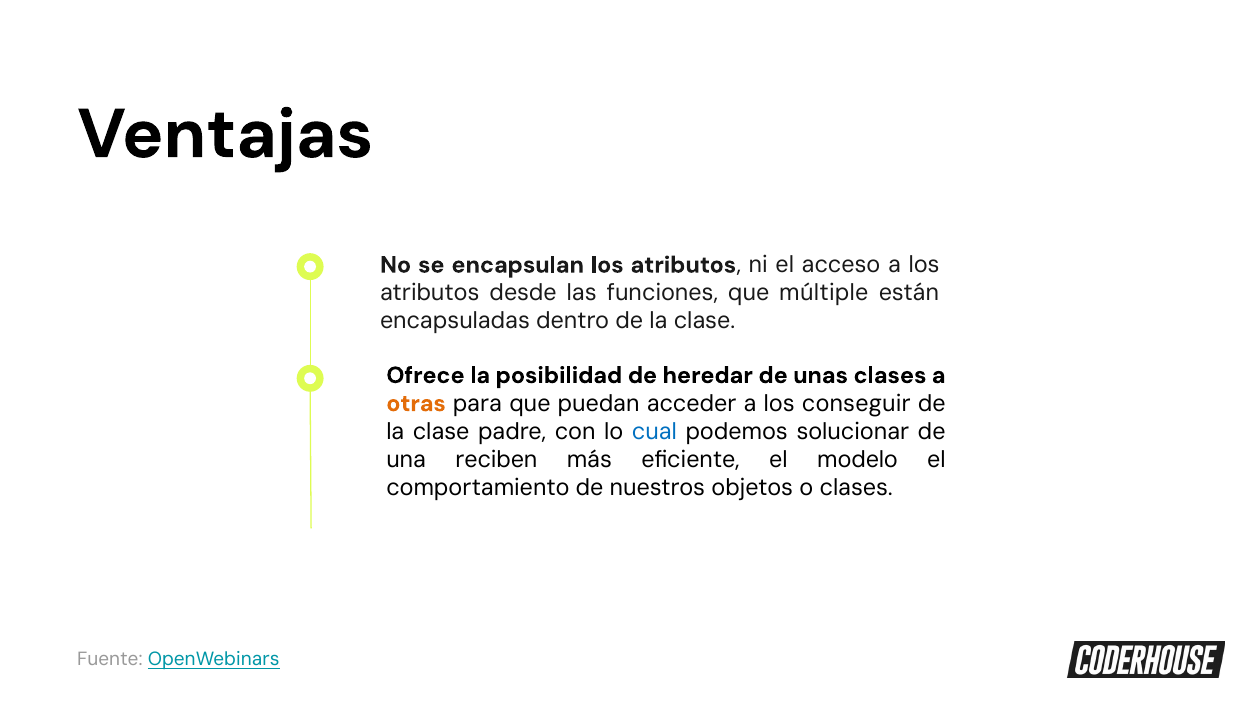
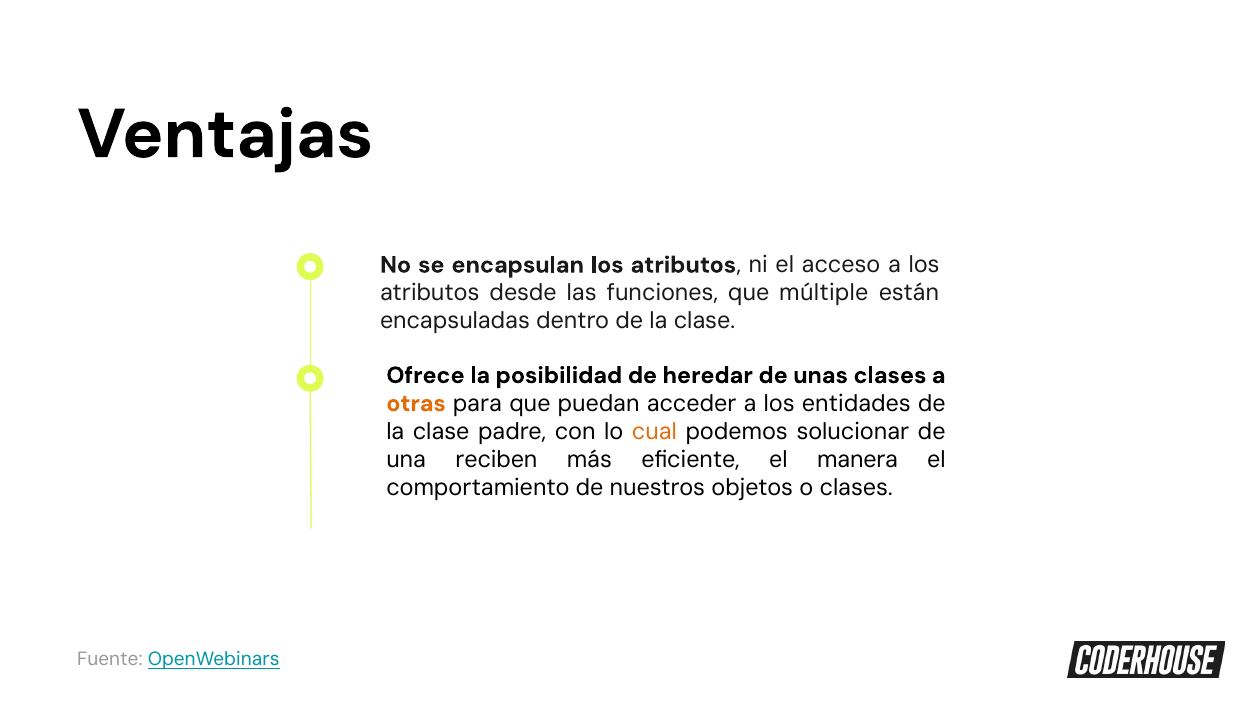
conseguir: conseguir -> entidades (856, 403)
cual colour: blue -> orange (654, 431)
modelo: modelo -> manera (858, 459)
